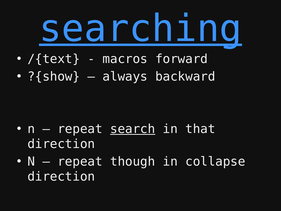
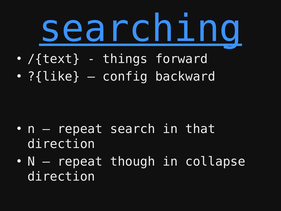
macros: macros -> things (125, 59)
?{show: ?{show -> ?{like (54, 76)
always: always -> config (125, 76)
search underline: present -> none (133, 129)
